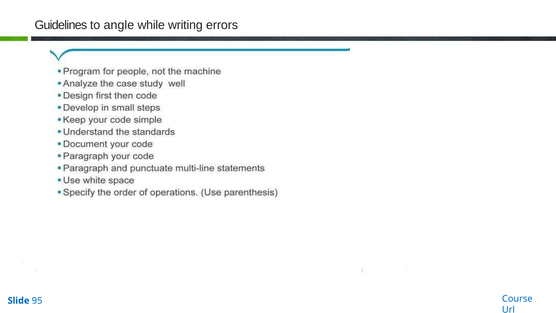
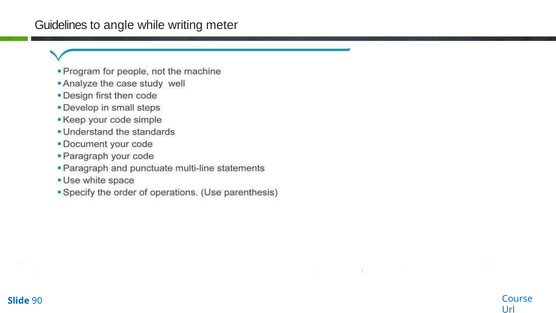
errors: errors -> meter (222, 25)
95: 95 -> 90 (37, 301)
